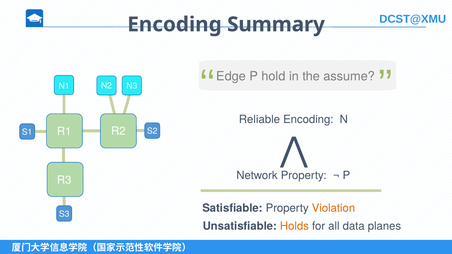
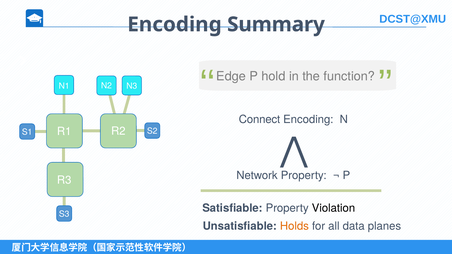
assume: assume -> function (349, 76)
Reliable: Reliable -> Connect (260, 119)
Violation colour: orange -> black (333, 208)
